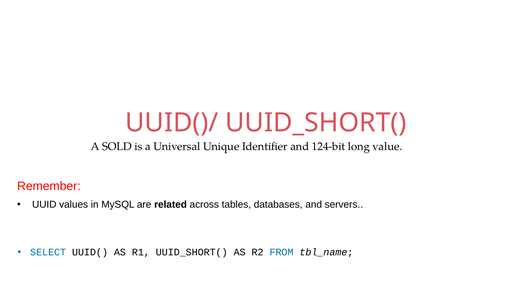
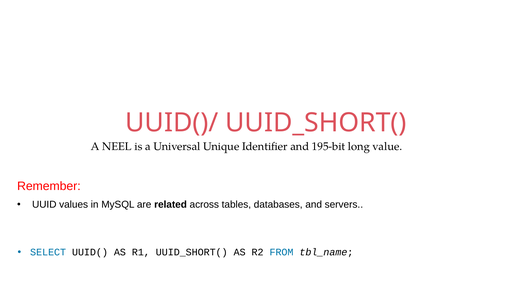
SOLD: SOLD -> NEEL (117, 147)
124-bit: 124-bit -> 195-bit (329, 147)
